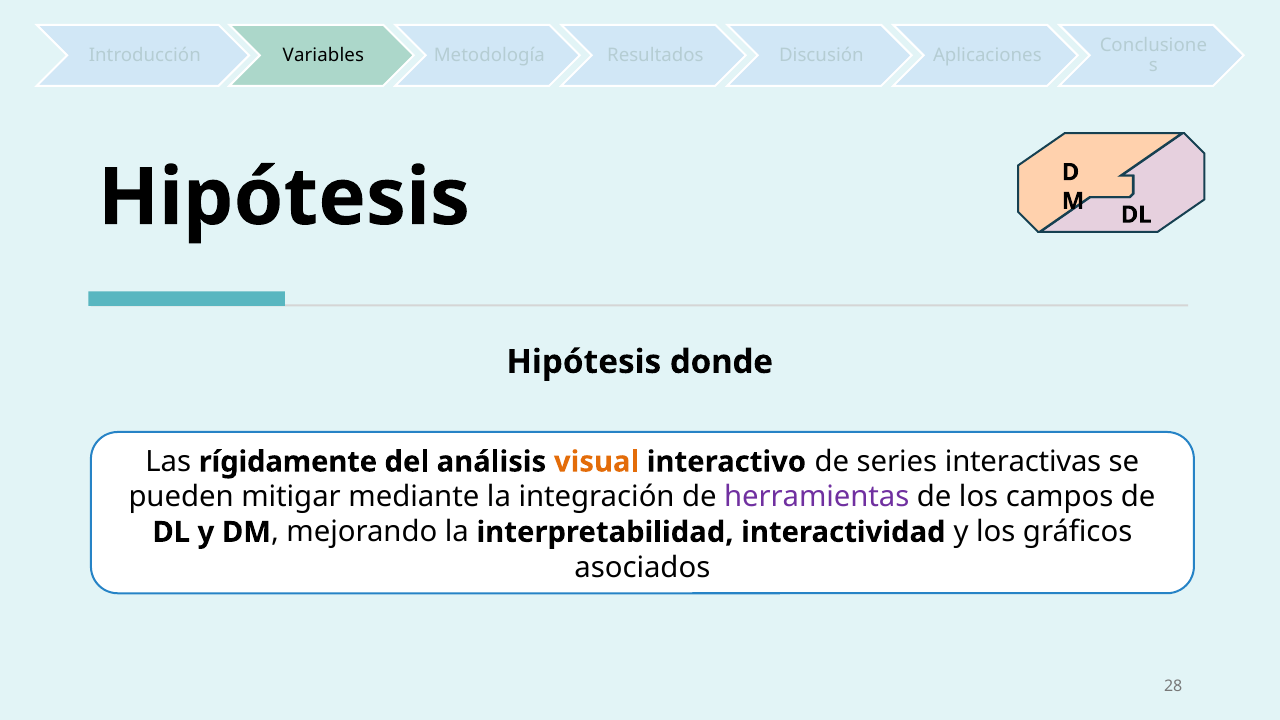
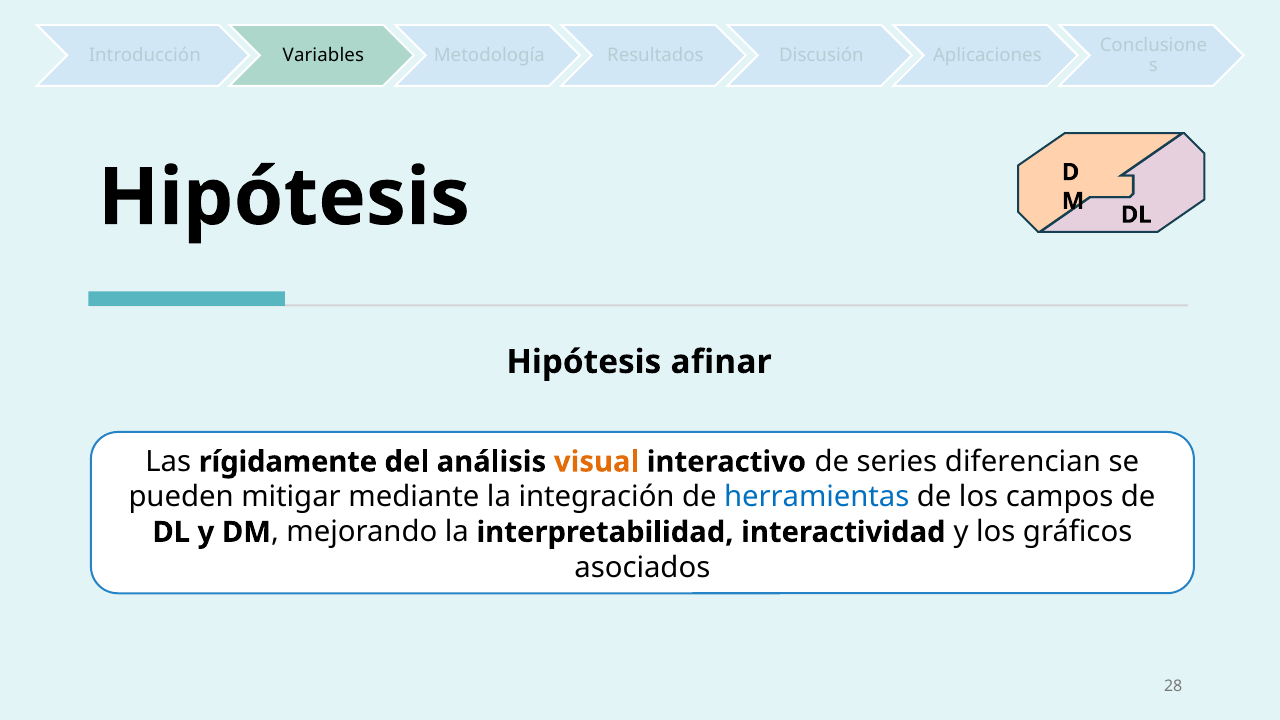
donde: donde -> afinar (721, 362)
interactivas: interactivas -> diferencian (1023, 462)
herramientas colour: purple -> blue (817, 497)
